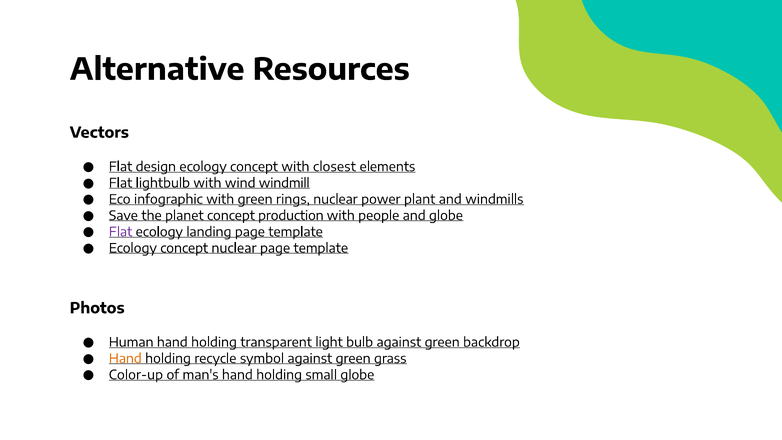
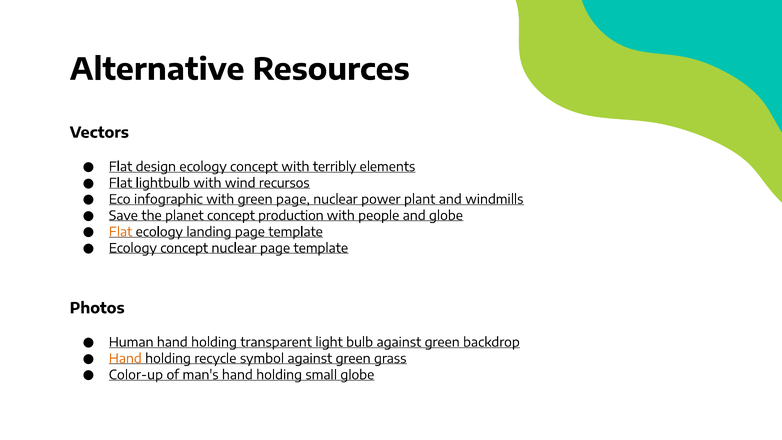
closest: closest -> terribly (335, 167)
windmill: windmill -> recursos (284, 183)
green rings: rings -> page (293, 199)
Flat colour: purple -> orange (121, 232)
